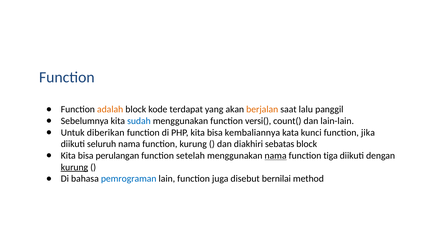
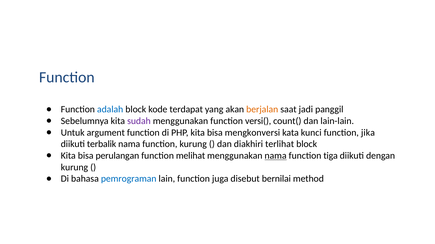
adalah colour: orange -> blue (110, 110)
lalu: lalu -> jadi (306, 110)
sudah colour: blue -> purple (139, 121)
diberikan: diberikan -> argument (106, 133)
kembaliannya: kembaliannya -> mengkonversi (252, 133)
seluruh: seluruh -> terbalik (102, 145)
sebatas: sebatas -> terlihat (280, 145)
setelah: setelah -> melihat (191, 156)
kurung underline: present -> none (74, 168)
